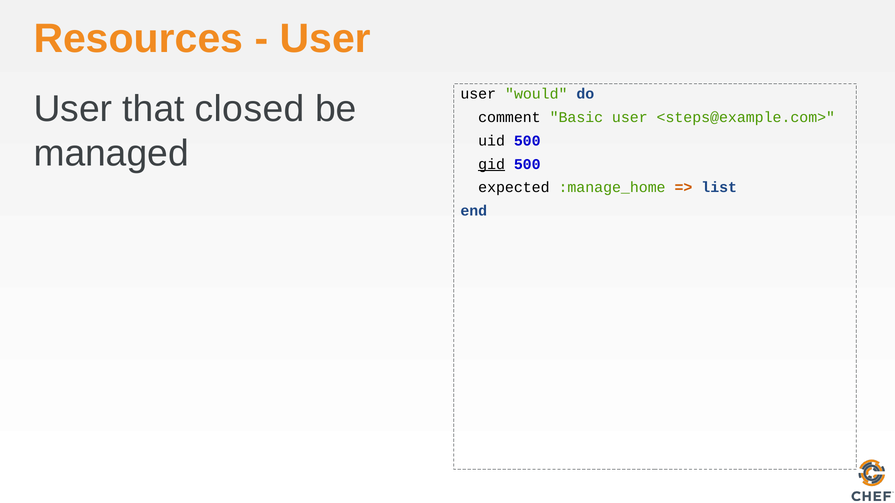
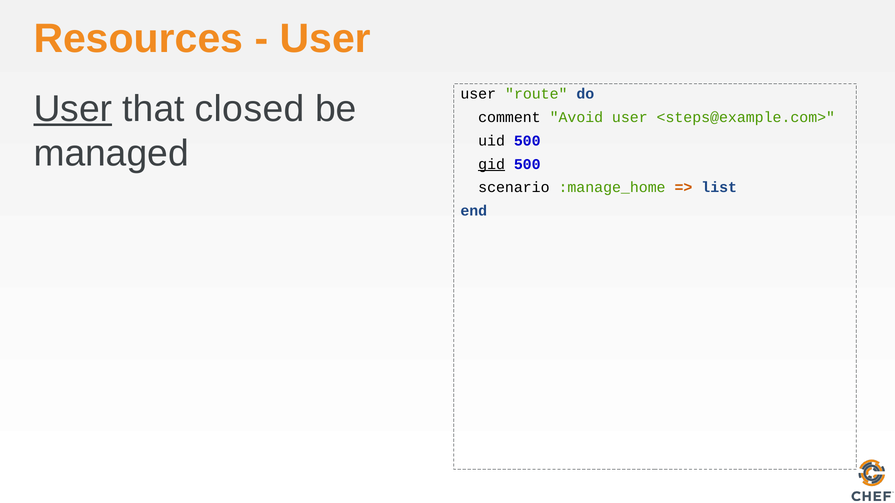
would: would -> route (536, 94)
User underline: none -> present (73, 109)
Basic: Basic -> Avoid (576, 117)
expected: expected -> scenario (514, 188)
